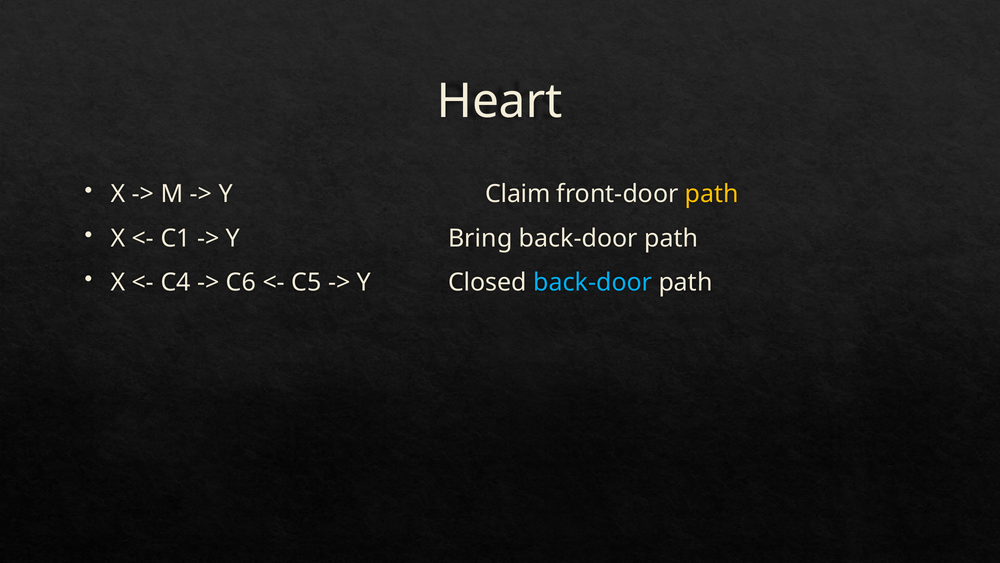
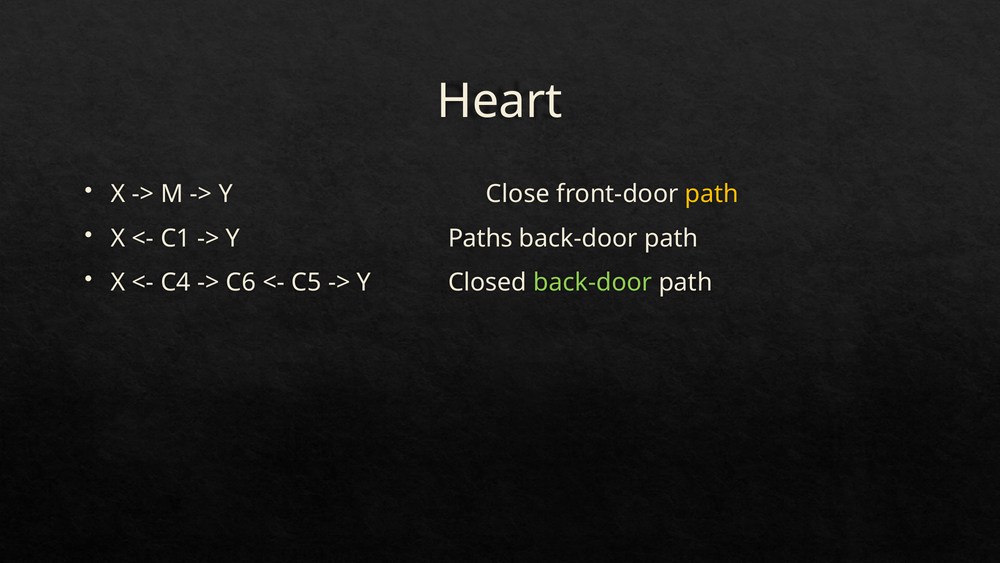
Claim: Claim -> Close (518, 194)
Bring: Bring -> Paths (480, 238)
back-door colour: light blue -> light green (593, 282)
